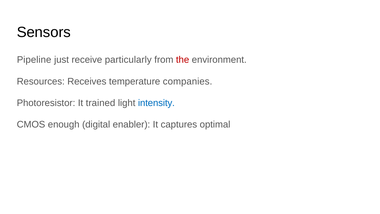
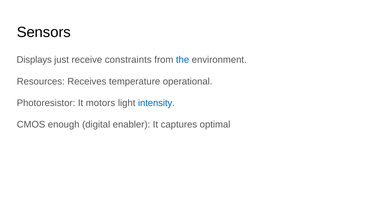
Pipeline: Pipeline -> Displays (34, 60)
particularly: particularly -> constraints (128, 60)
the colour: red -> blue (183, 60)
companies: companies -> operational (188, 81)
trained: trained -> motors (101, 103)
